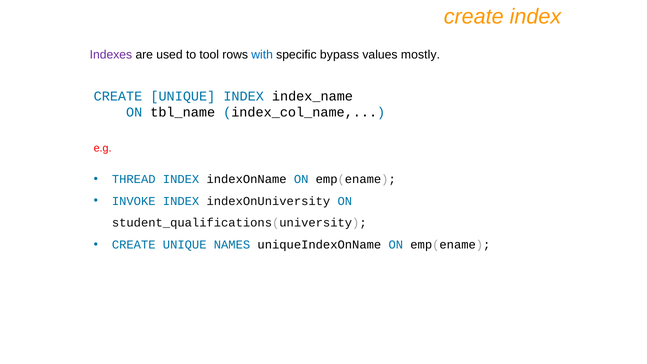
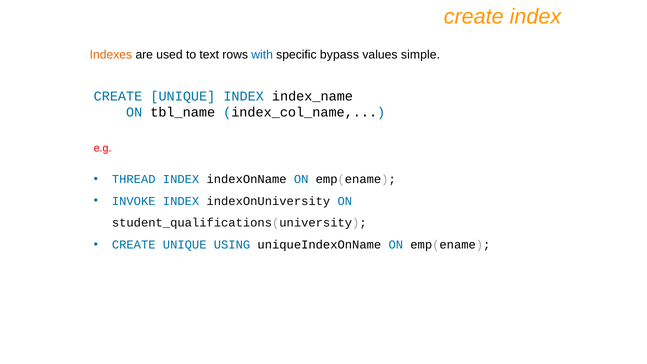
Indexes colour: purple -> orange (111, 55)
tool: tool -> text (209, 55)
mostly: mostly -> simple (421, 55)
NAMES: NAMES -> USING (232, 245)
